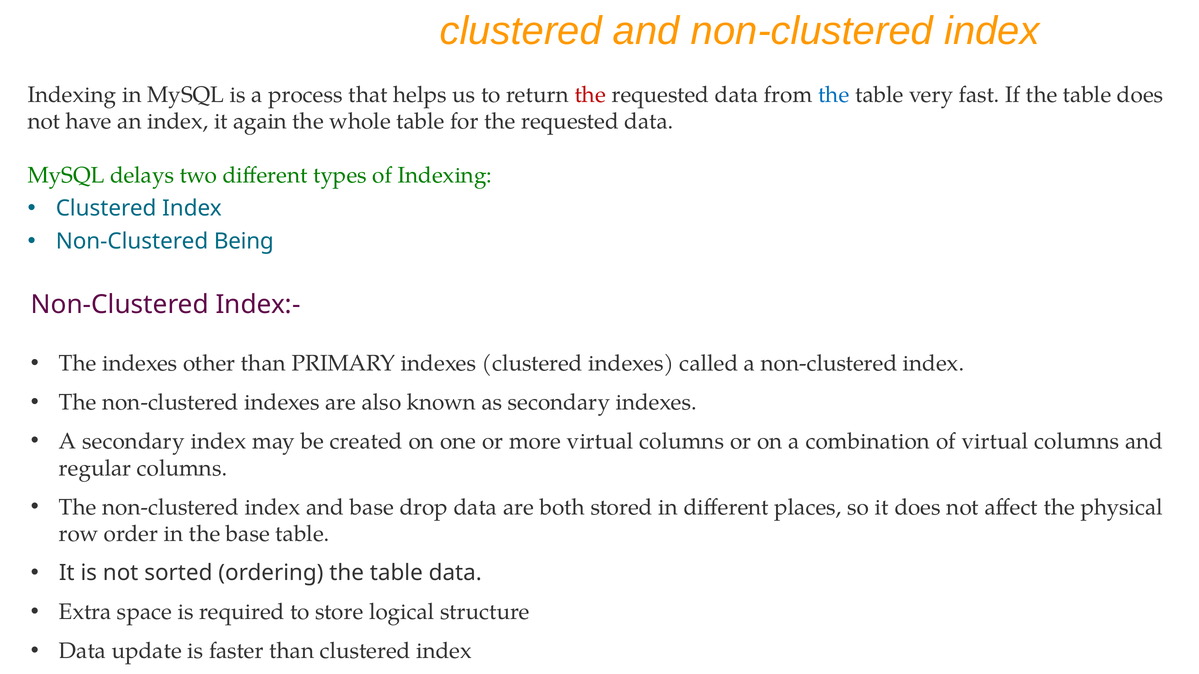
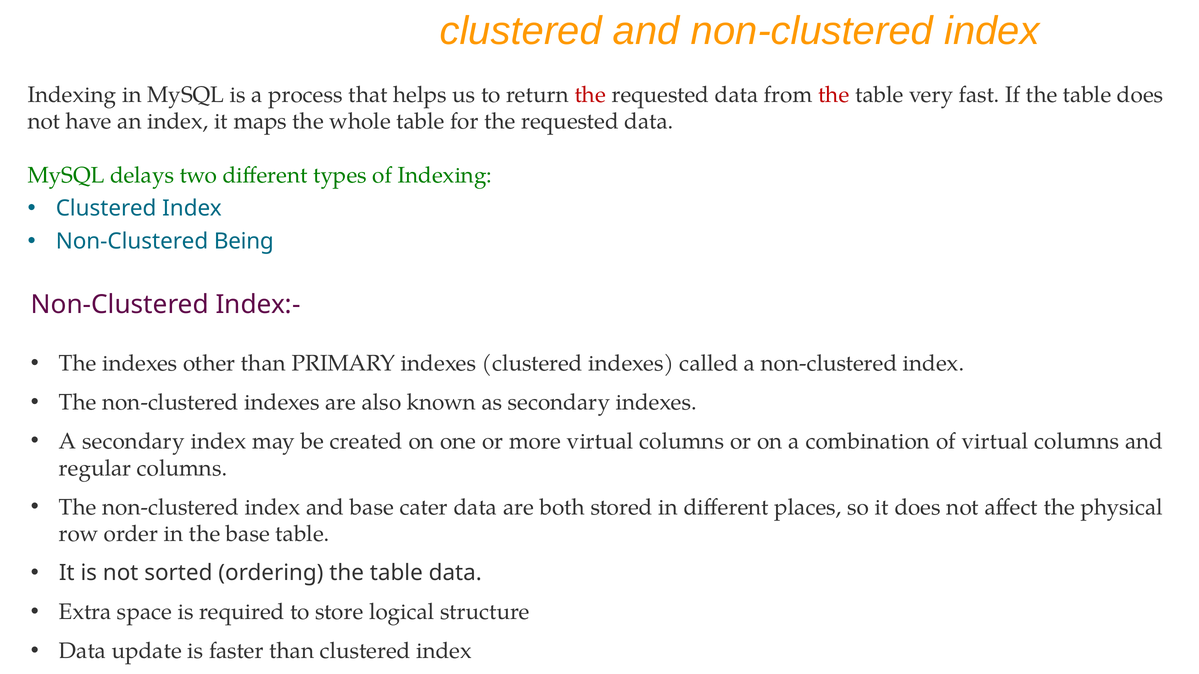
the colour: blue -> red (834, 95)
again: again -> maps (260, 122)
drop: drop -> cater (424, 507)
